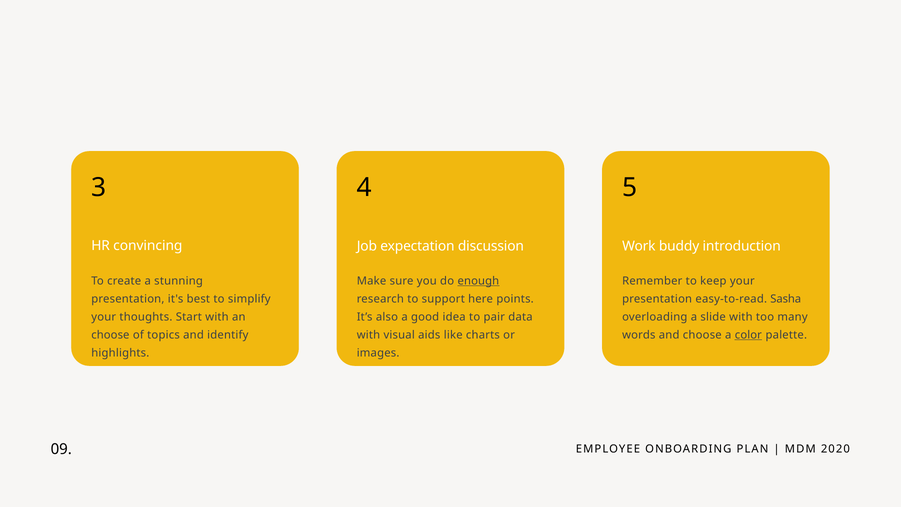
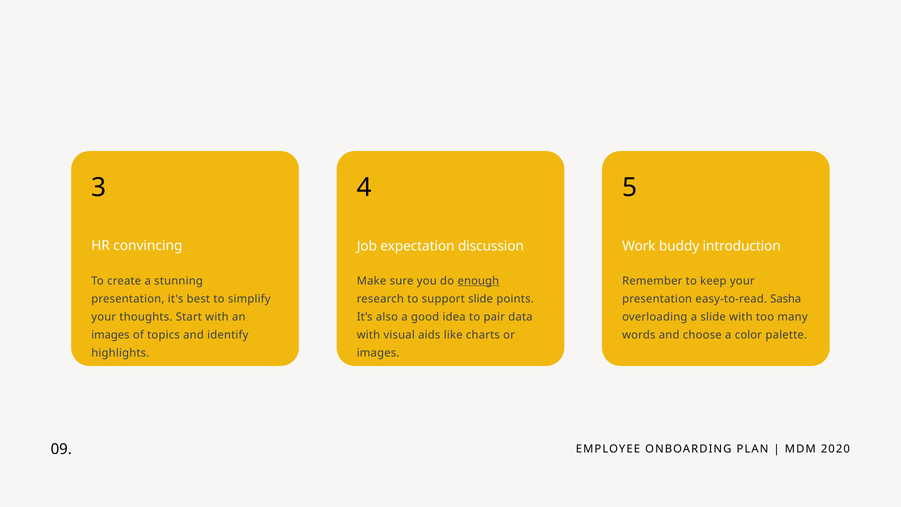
support here: here -> slide (481, 299)
choose: choose -> images (110, 335)
color underline: present -> none (748, 335)
